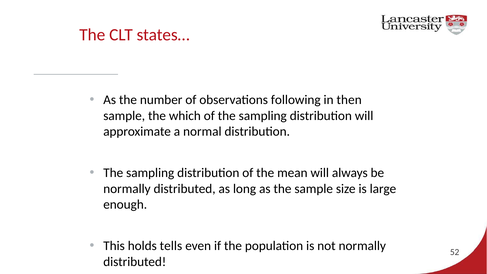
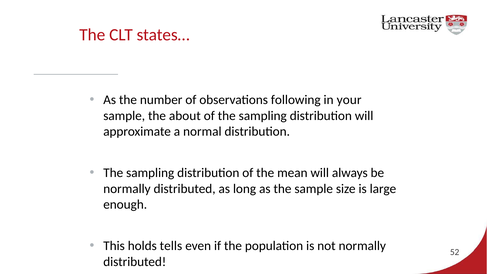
then: then -> your (349, 100)
which: which -> about (185, 116)
